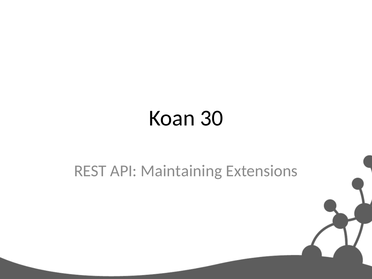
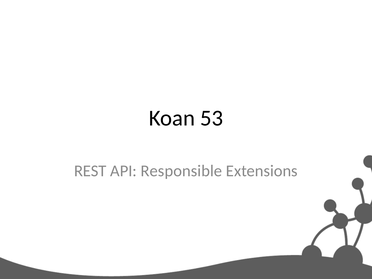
30: 30 -> 53 (212, 118)
Maintaining: Maintaining -> Responsible (181, 171)
